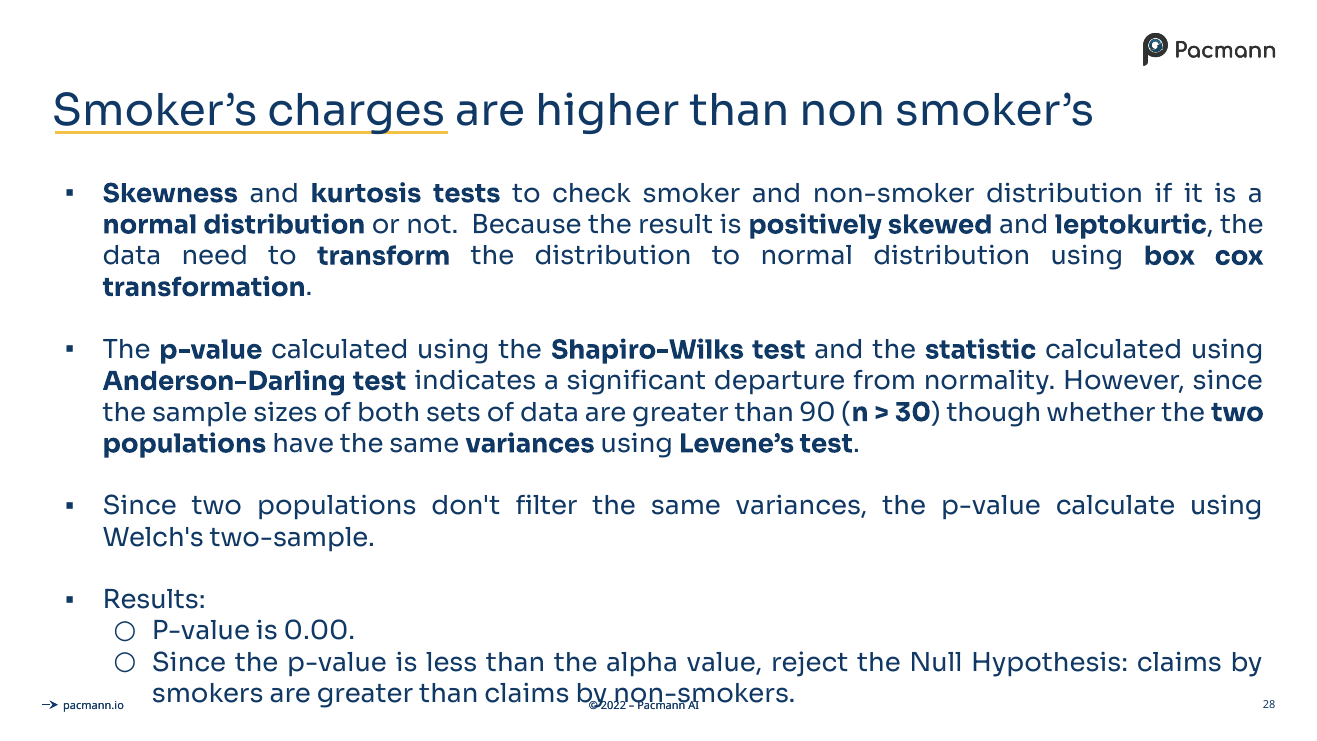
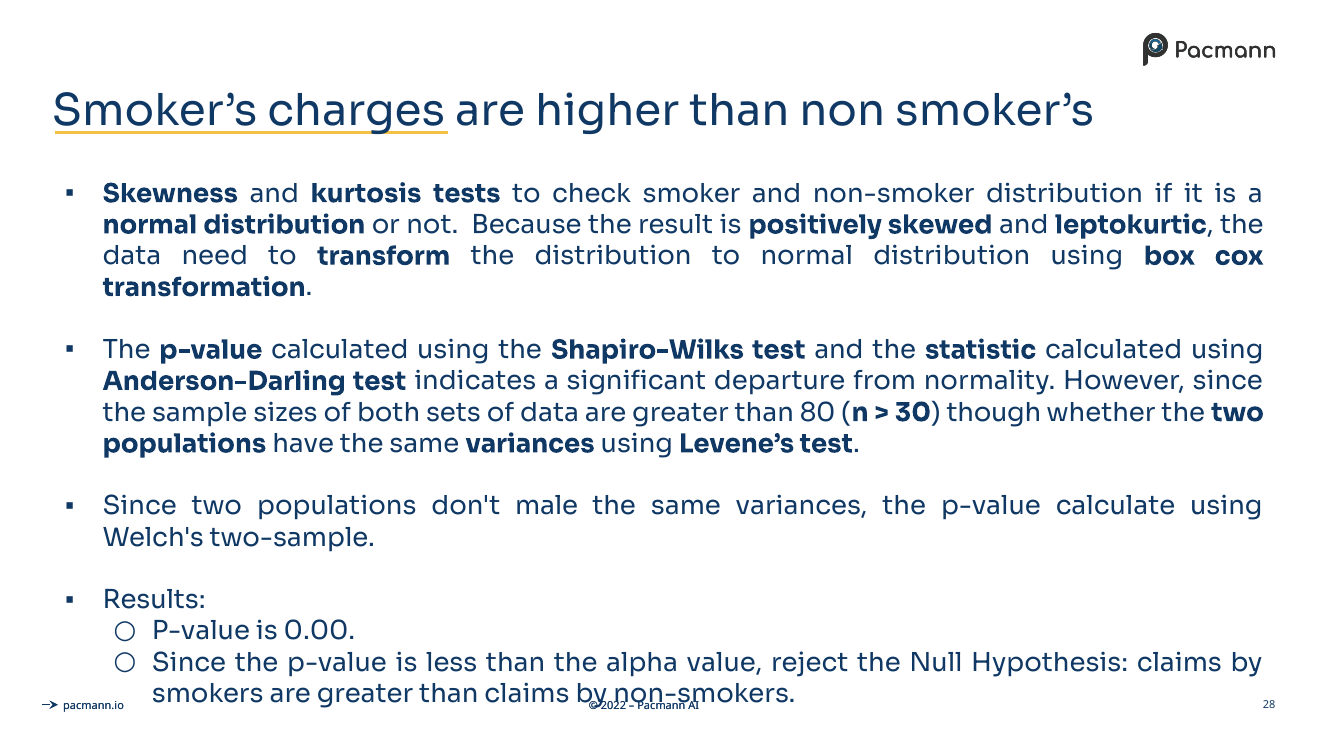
90: 90 -> 80 (818, 412)
filter: filter -> male (547, 506)
